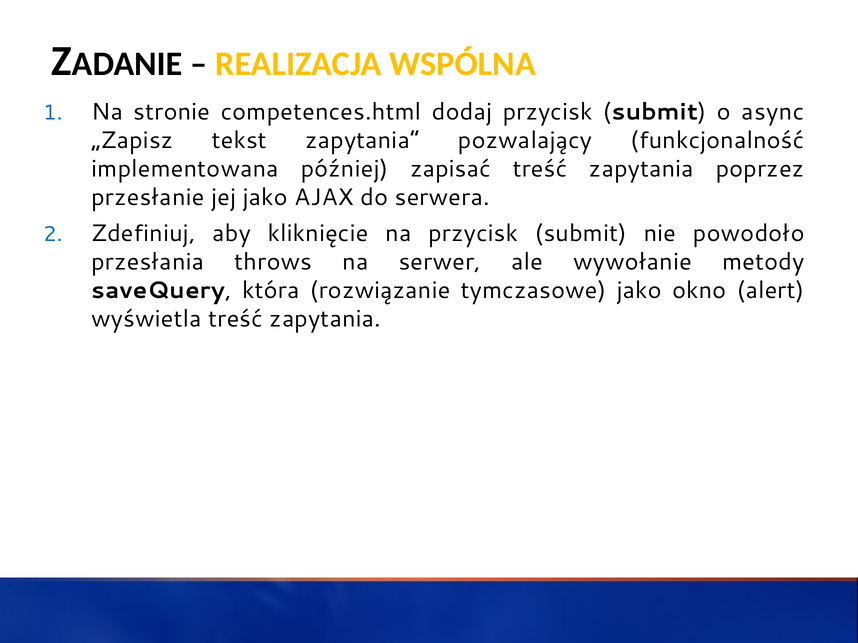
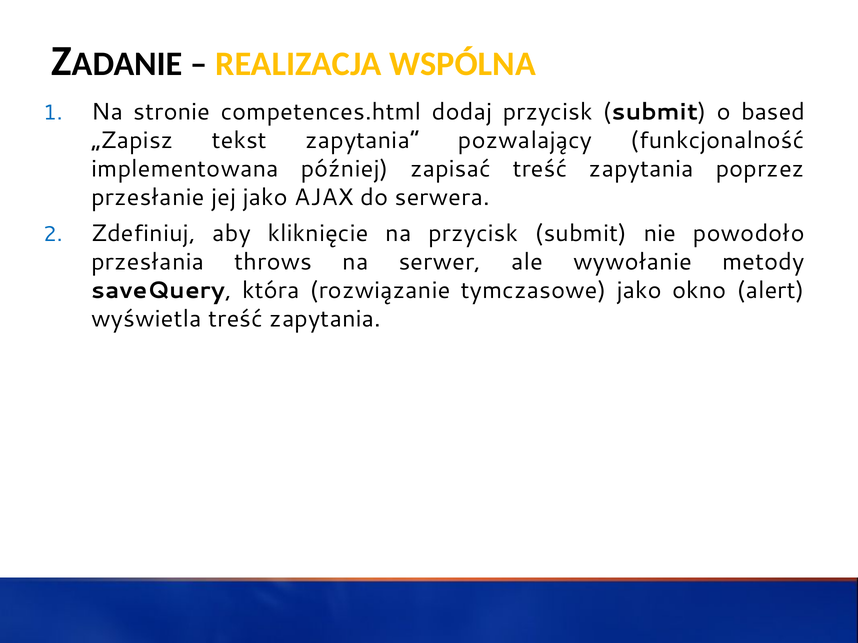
async: async -> based (773, 112)
